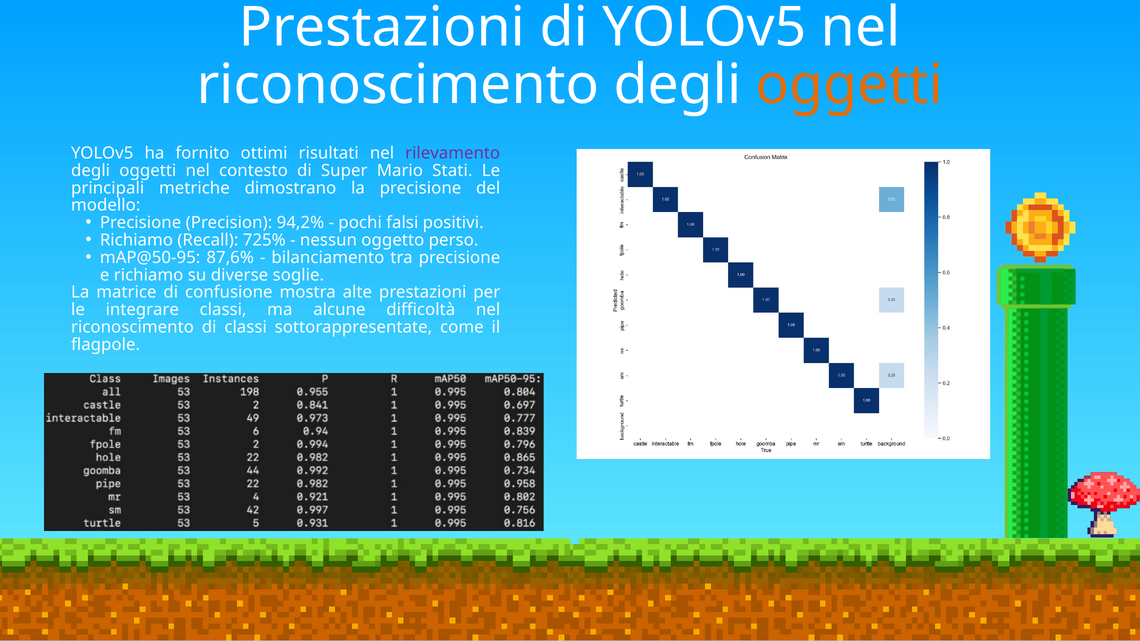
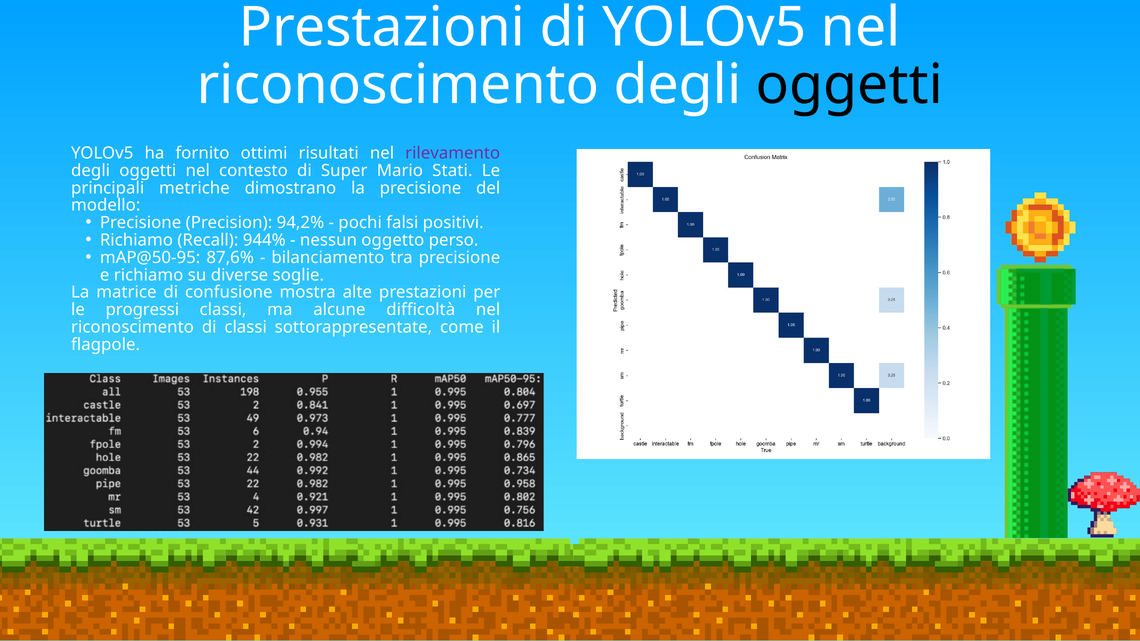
oggetti colour: orange -> black (849, 85)
725%: 725% -> 944% (264, 240)
integrare: integrare -> progressi (142, 310)
